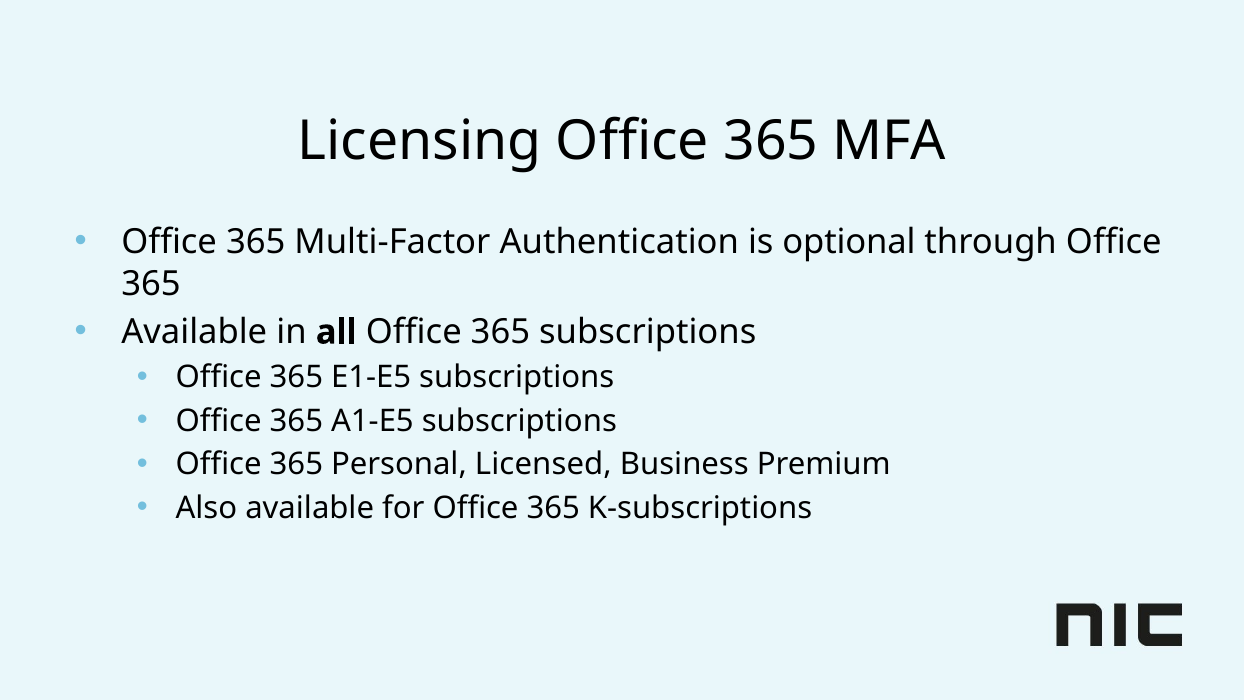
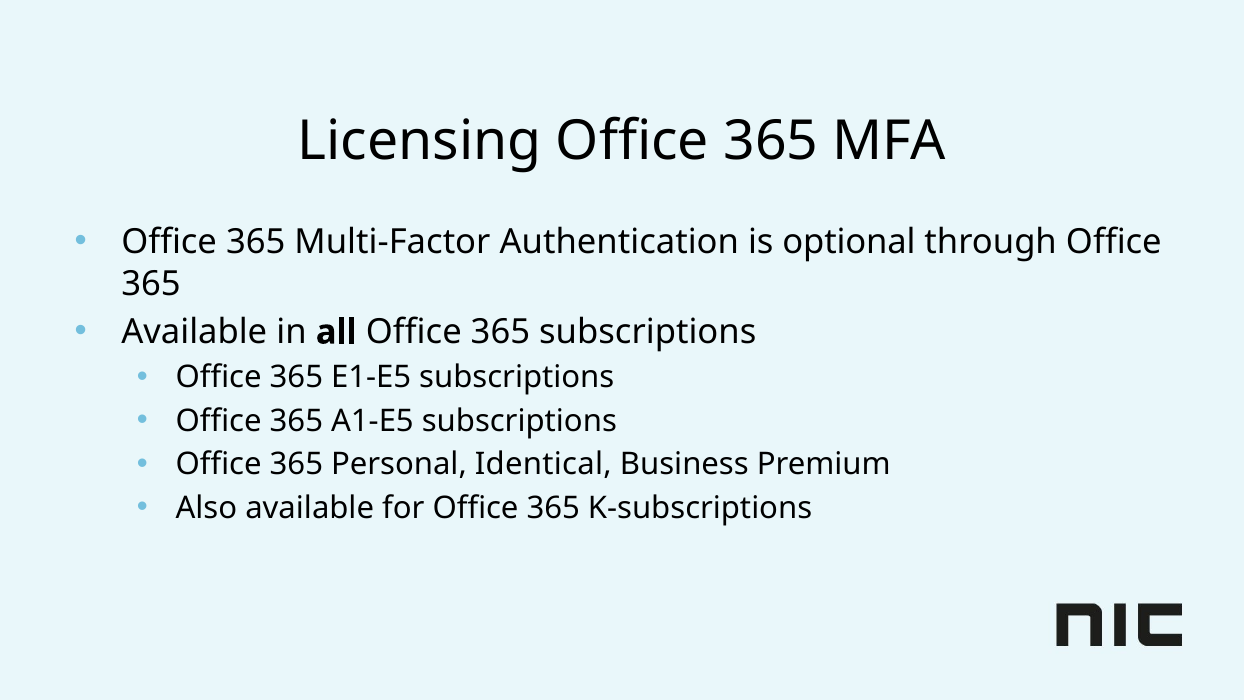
Licensed: Licensed -> Identical (543, 464)
